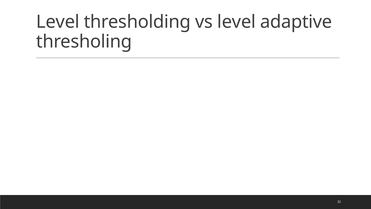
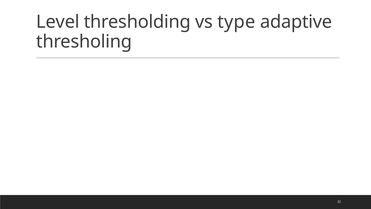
vs level: level -> type (236, 22)
